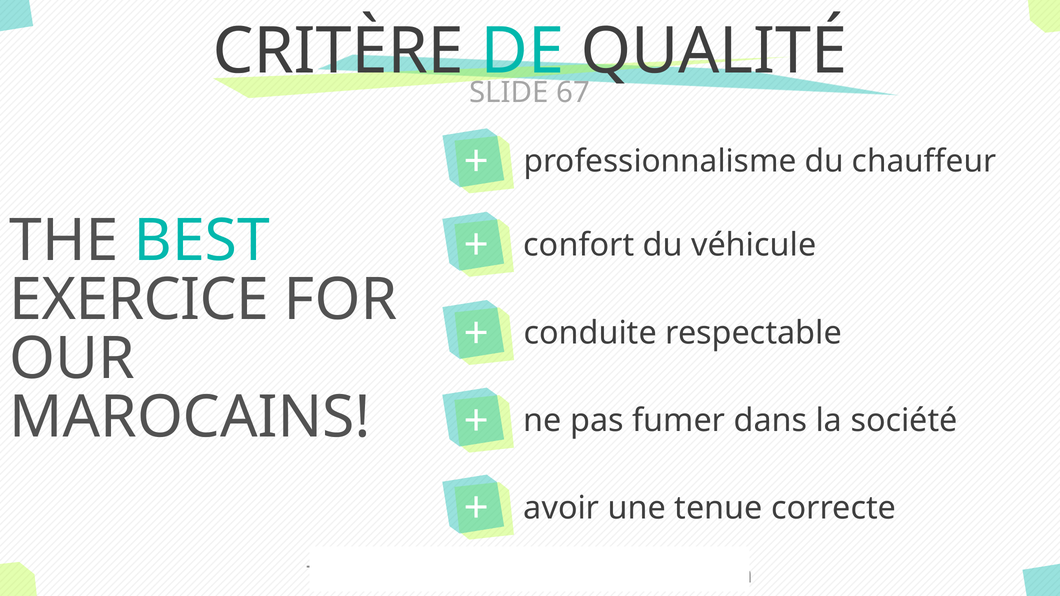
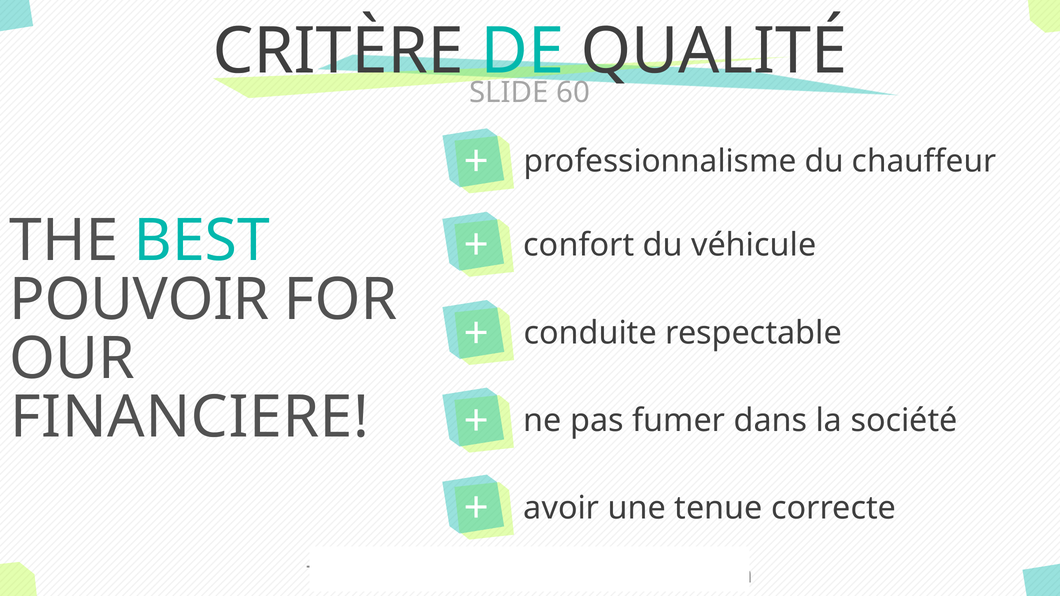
67: 67 -> 60 (573, 92)
EXERCICE: EXERCICE -> POUVOIR (139, 300)
MAROCAINS: MAROCAINS -> FINANCIERE (190, 418)
